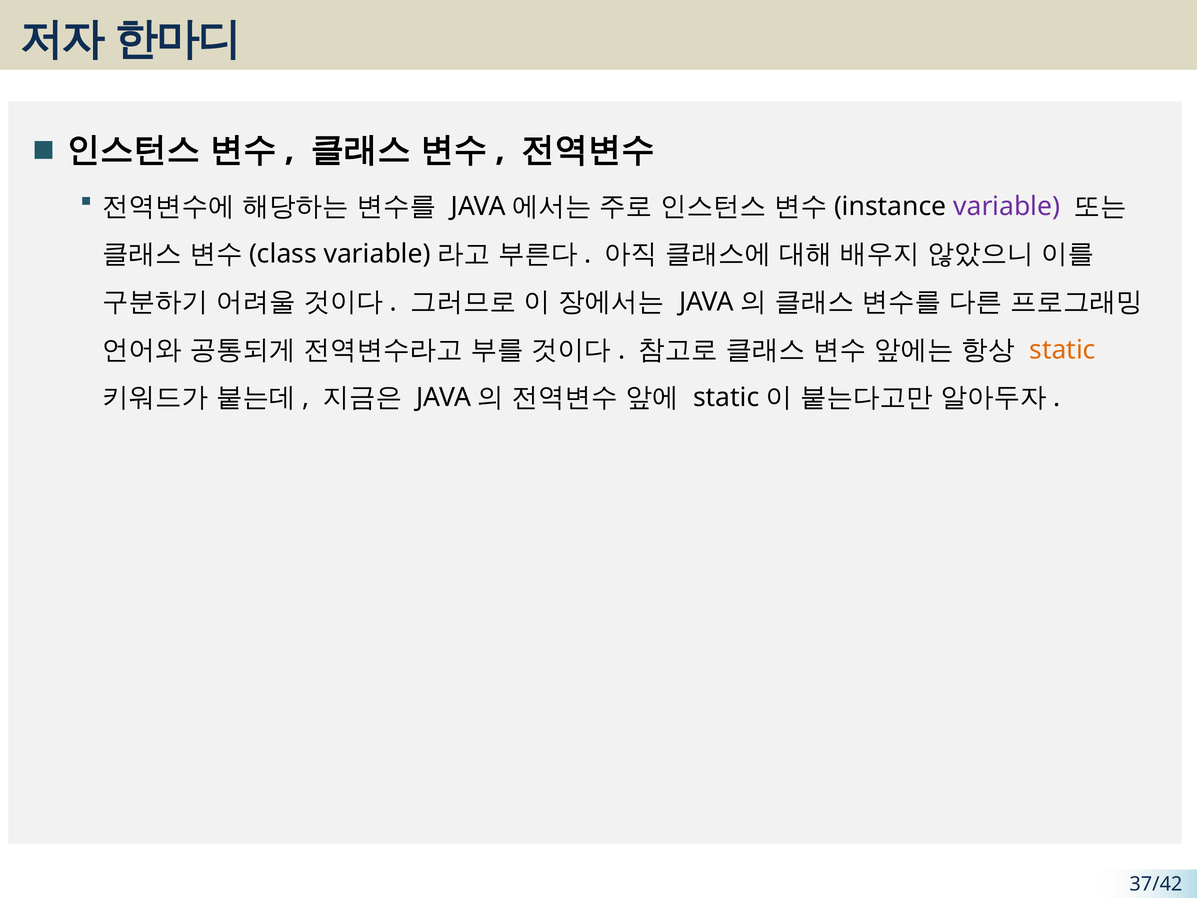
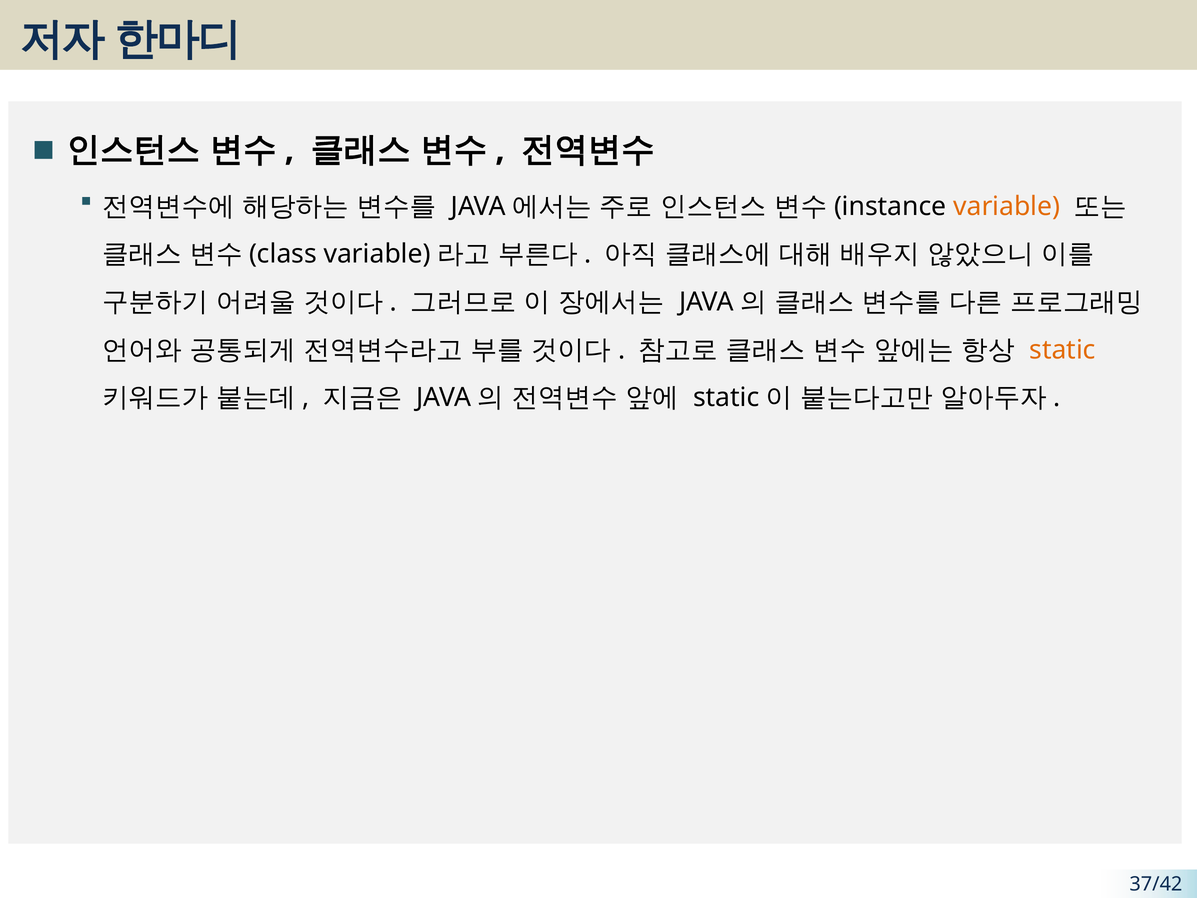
variable colour: purple -> orange (1007, 206)
